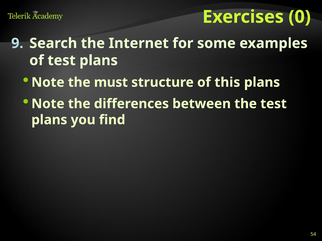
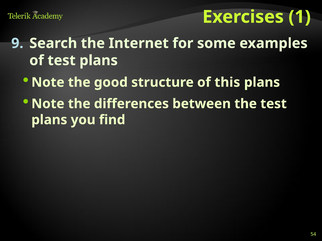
0: 0 -> 1 (300, 17)
must: must -> good (111, 83)
